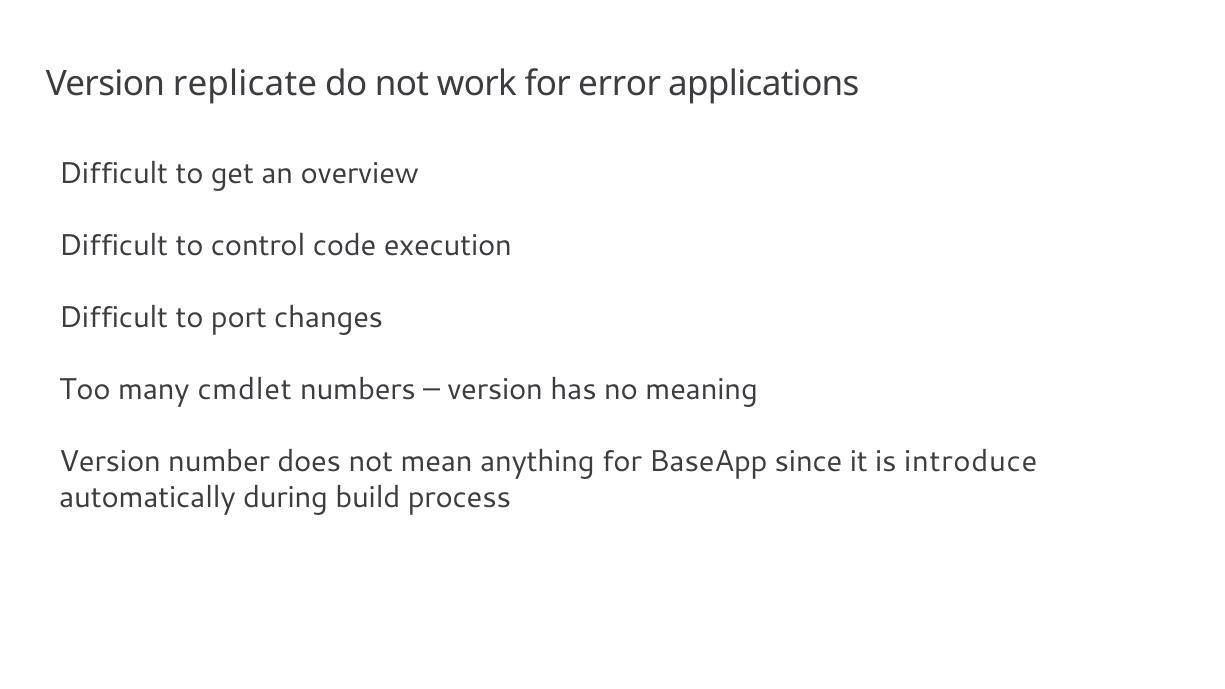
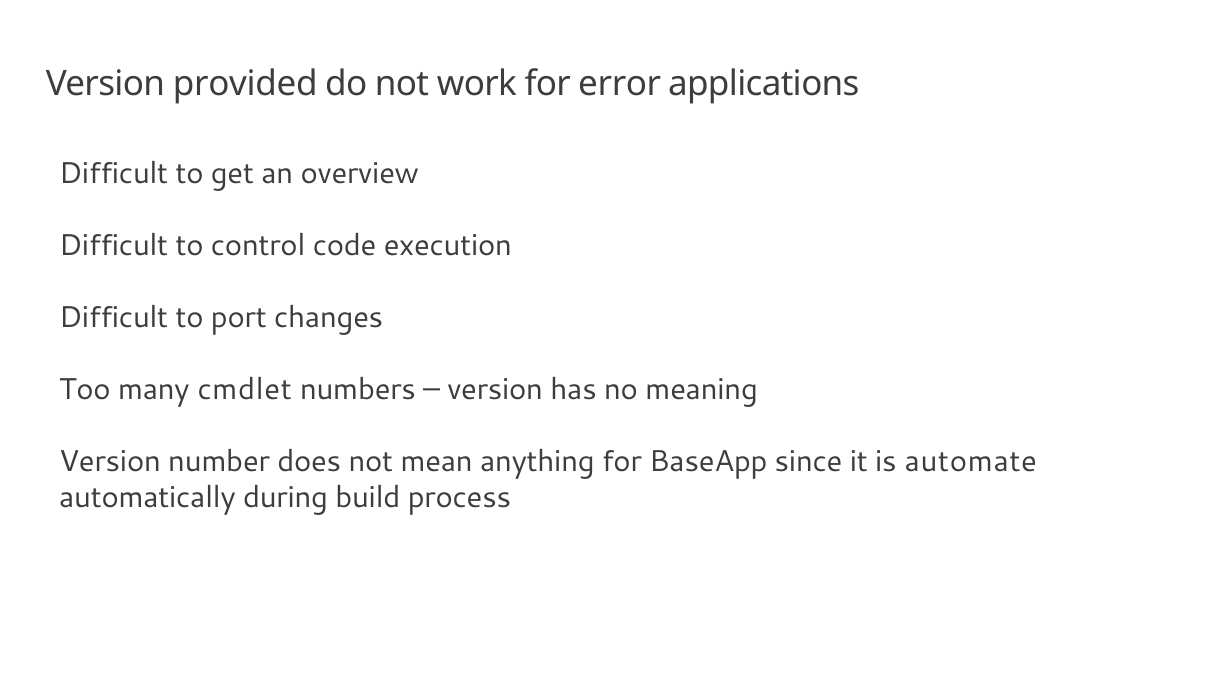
replicate: replicate -> provided (245, 84)
introduce: introduce -> automate (971, 461)
